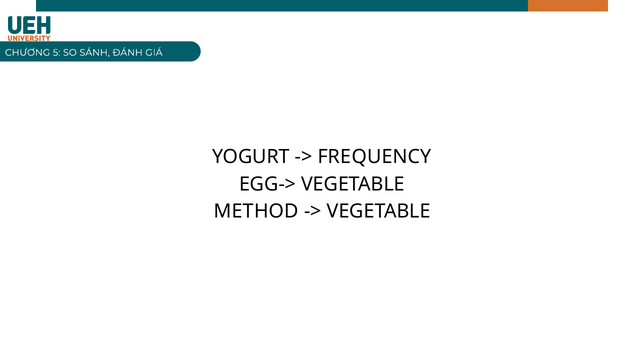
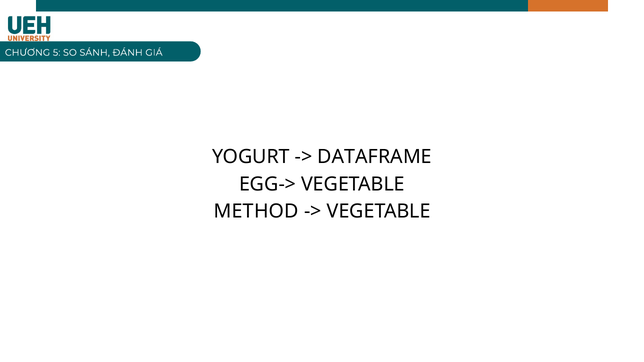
FREQUENCY: FREQUENCY -> DATAFRAME (375, 157)
